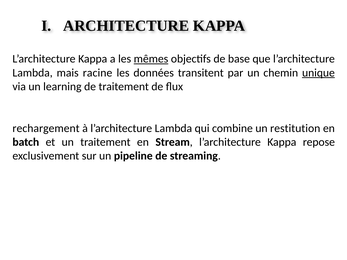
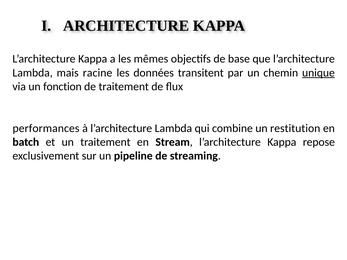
mêmes underline: present -> none (151, 59)
learning: learning -> fonction (62, 87)
rechargement: rechargement -> performances (46, 128)
